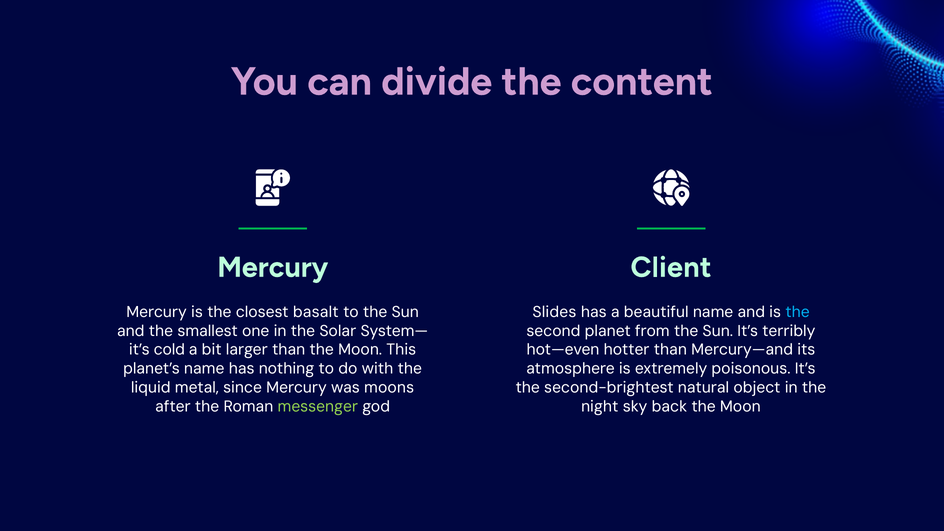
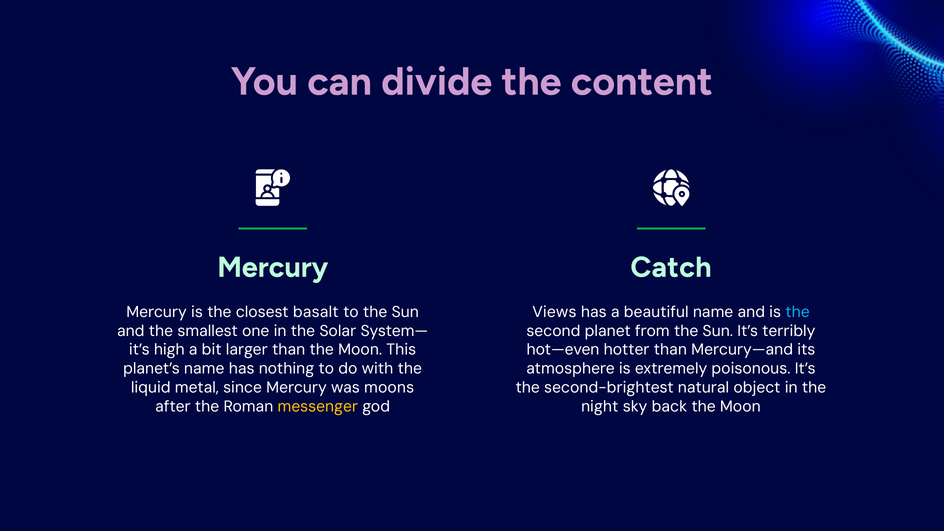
Client: Client -> Catch (671, 267)
Slides: Slides -> Views (554, 312)
cold: cold -> high (169, 350)
messenger colour: light green -> yellow (318, 406)
